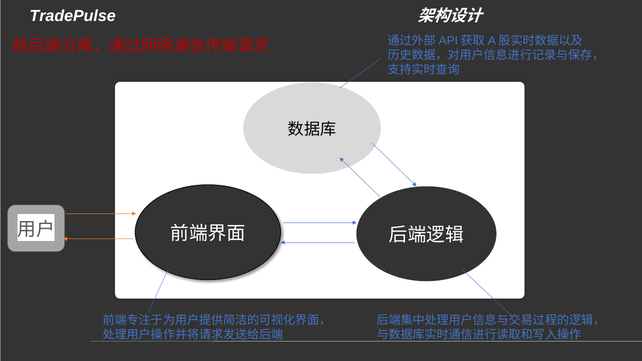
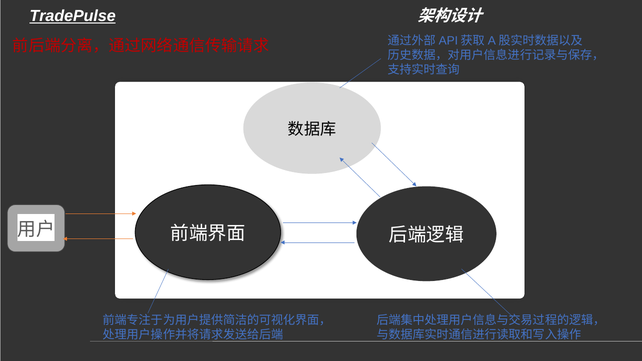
TradePulse underline: none -> present (73, 16)
